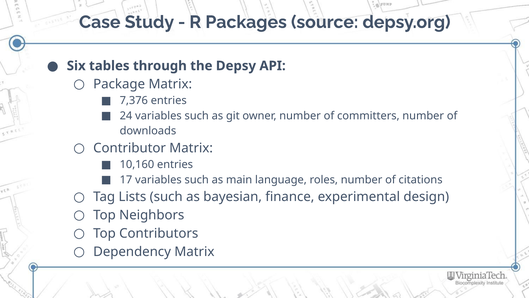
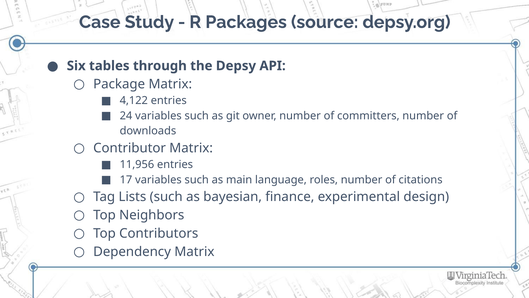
7,376: 7,376 -> 4,122 (134, 100)
10,160: 10,160 -> 11,956 (137, 164)
